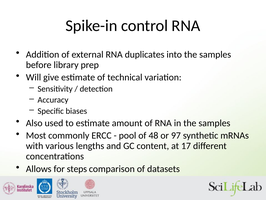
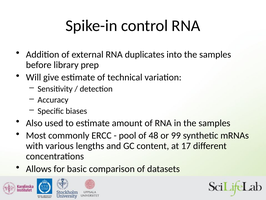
97: 97 -> 99 (176, 135)
steps: steps -> basic (77, 169)
